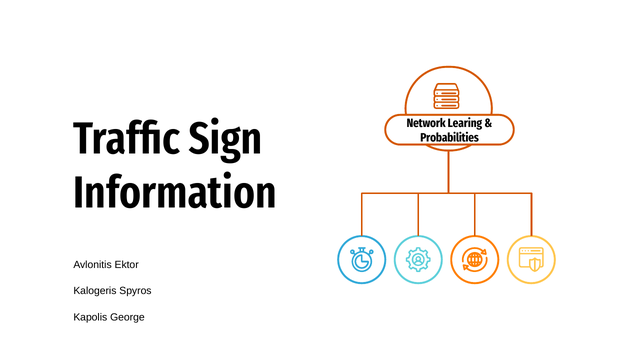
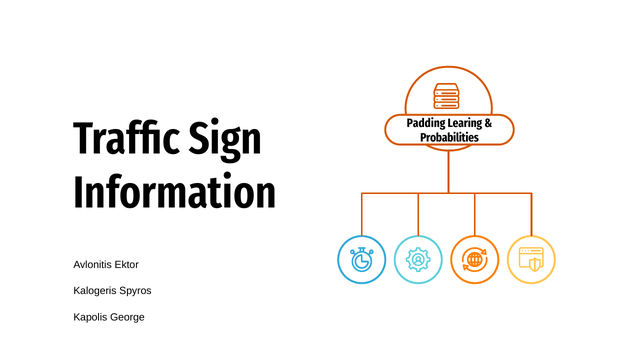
Network: Network -> Padding (426, 123)
